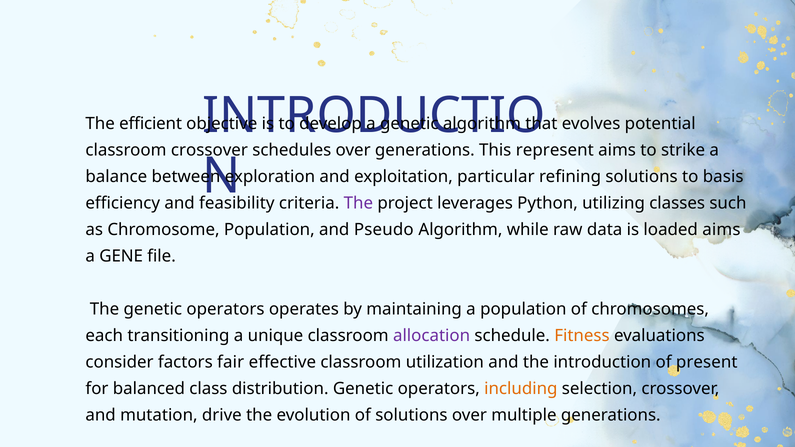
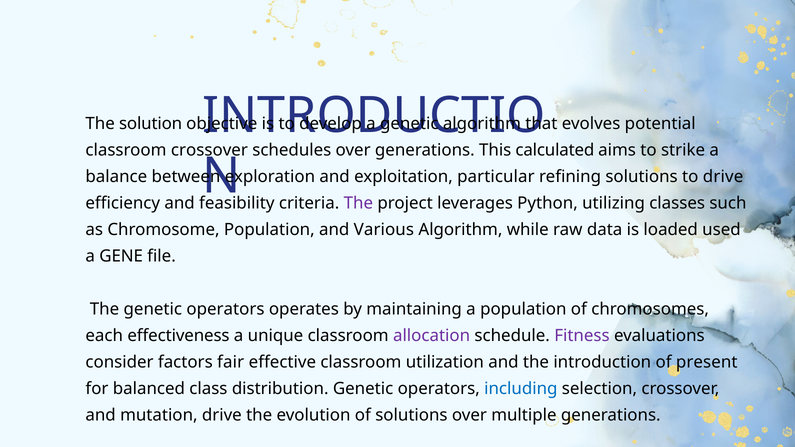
efficient: efficient -> solution (151, 124)
represent: represent -> calculated (555, 150)
to basis: basis -> drive (723, 177)
Pseudo: Pseudo -> Various (384, 230)
loaded aims: aims -> used (721, 230)
transitioning: transitioning -> effectiveness (179, 336)
Fitness colour: orange -> purple (582, 336)
including colour: orange -> blue (521, 389)
